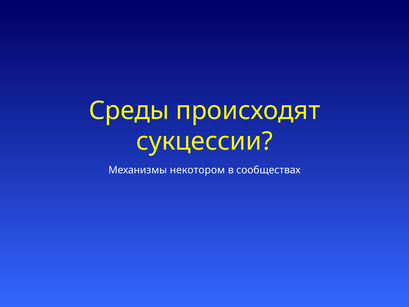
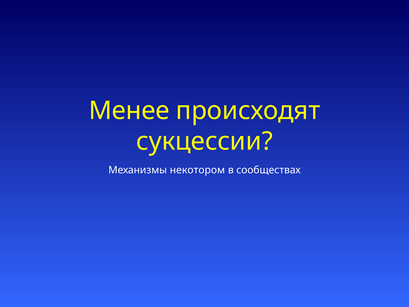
Среды: Среды -> Менее (129, 111)
